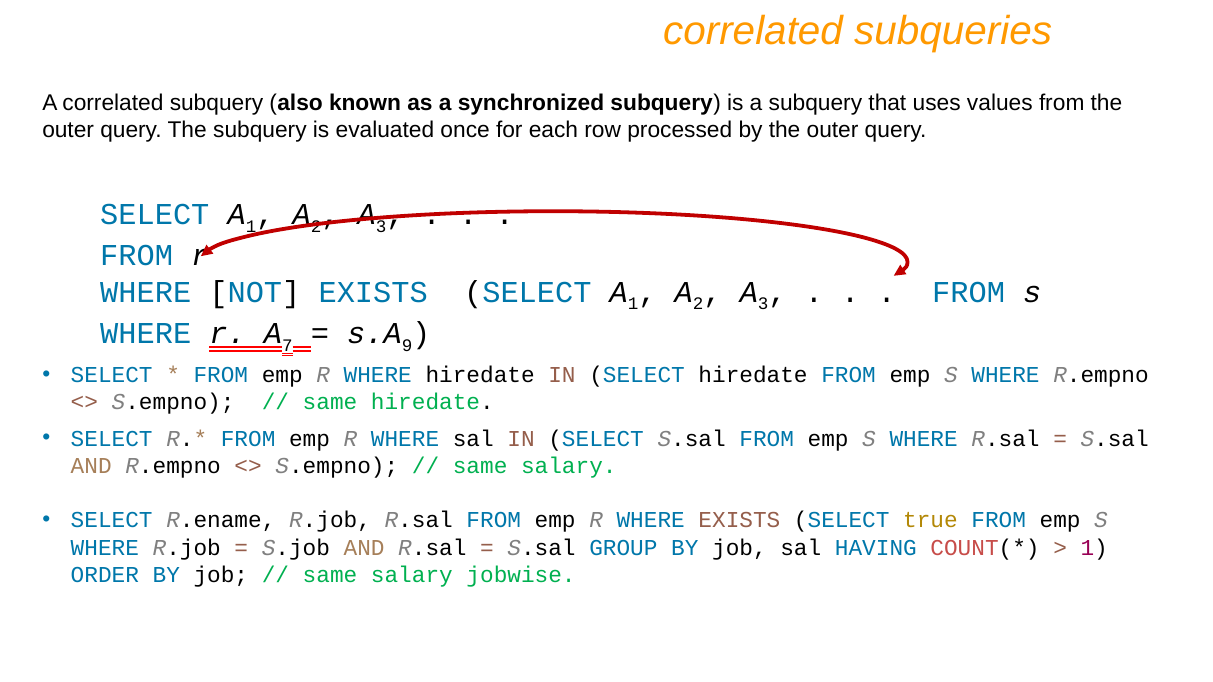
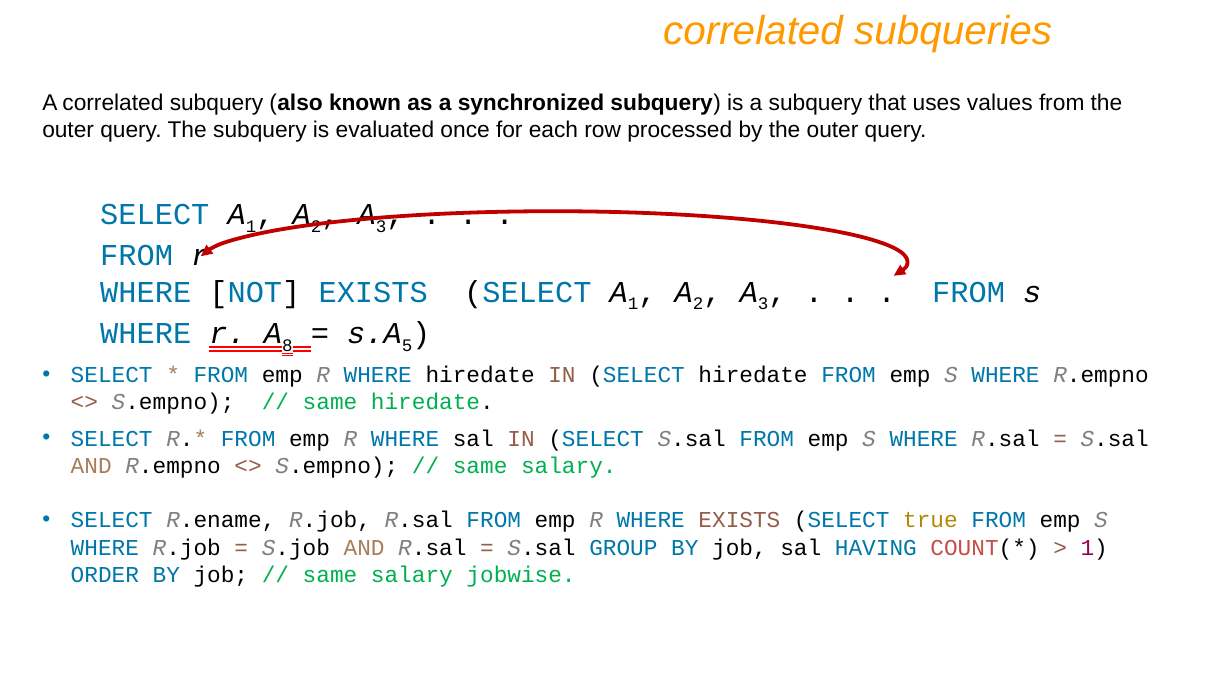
7: 7 -> 8 (287, 346)
9: 9 -> 5 (407, 346)
